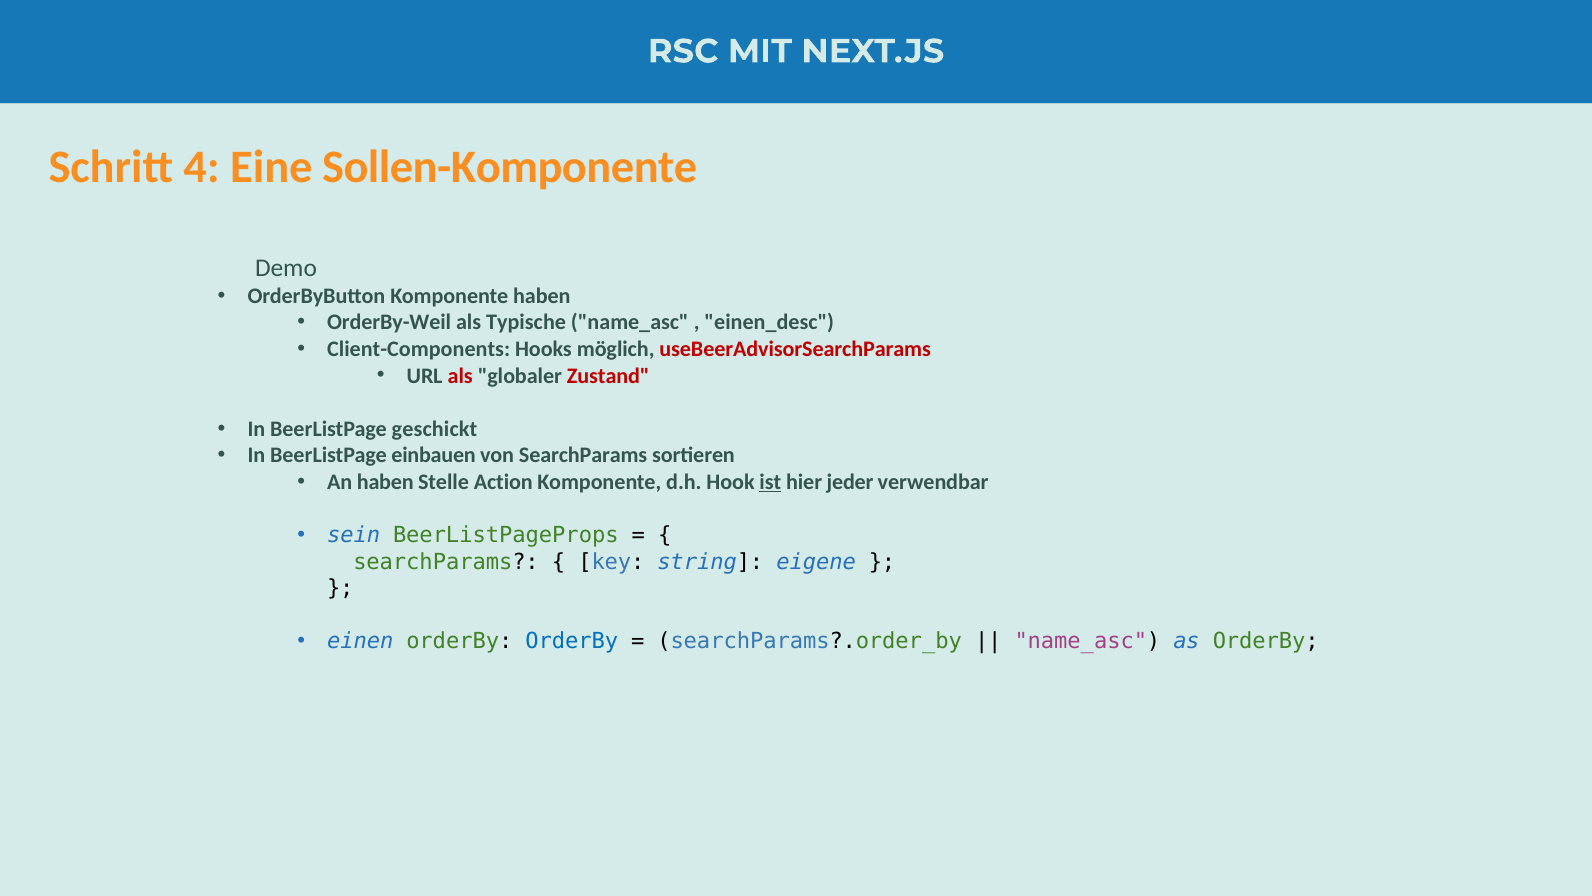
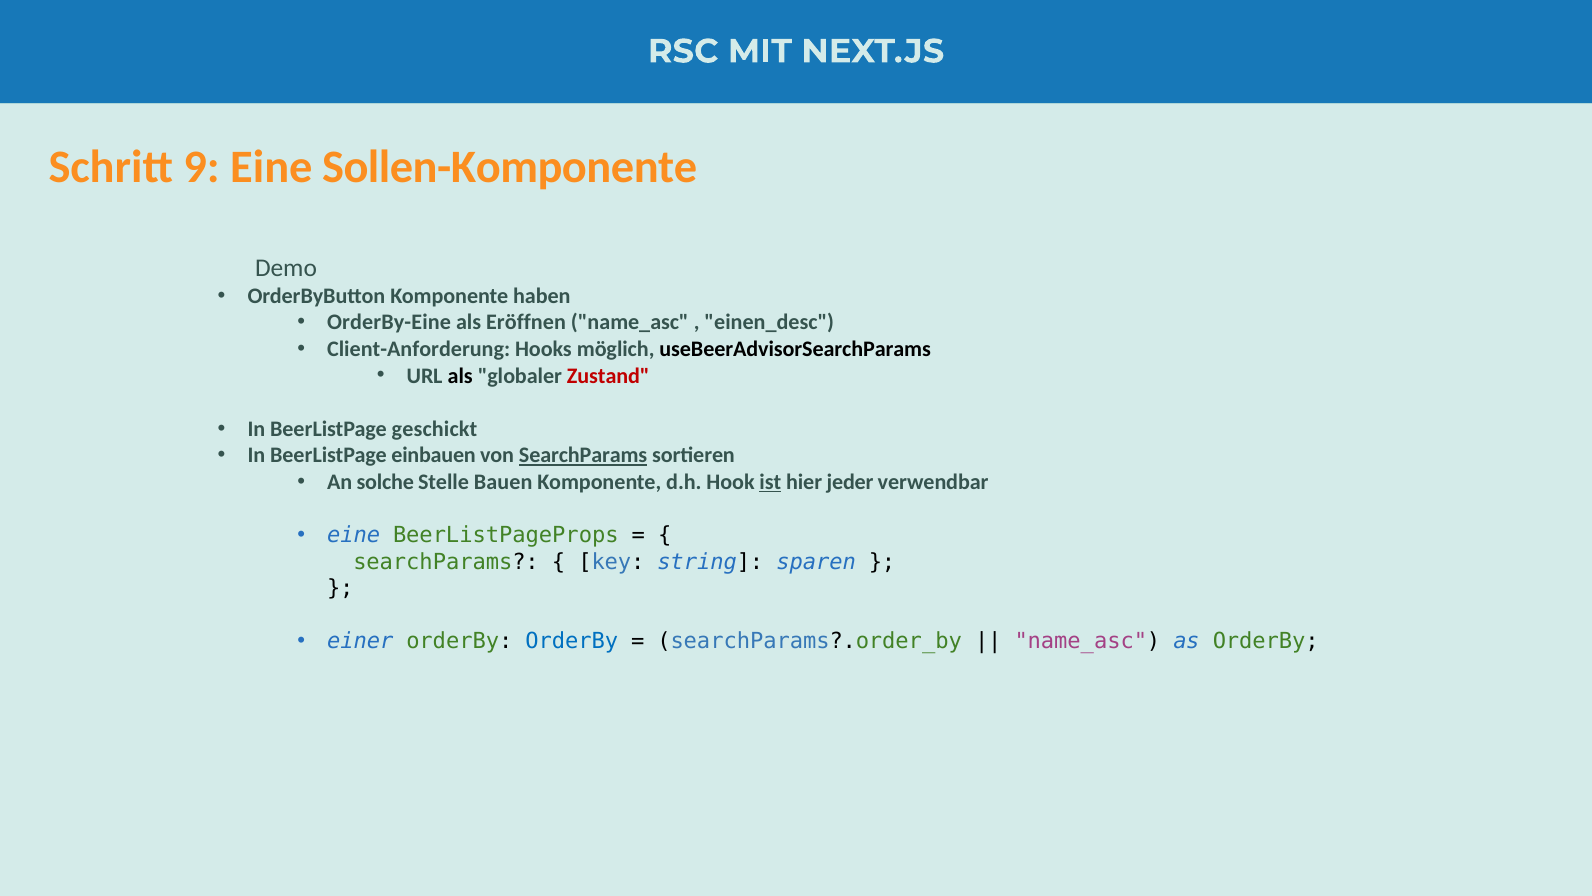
4: 4 -> 9 (202, 167)
OrderBy-Weil: OrderBy-Weil -> OrderBy-Eine (389, 322)
Typische: Typische -> Eröffnen (526, 322)
Client-Components: Client-Components -> Client-Anforderung (419, 349)
useBeerAdvisorSearchParams colour: red -> black (795, 349)
als colour: red -> black (460, 376)
SearchParams underline: none -> present (583, 455)
An haben: haben -> solche (385, 482)
Action: Action -> Bauen (503, 482)
sein: sein -> eine (354, 535)
eigene: eigene -> sparen (816, 562)
einen: einen -> einer (360, 641)
